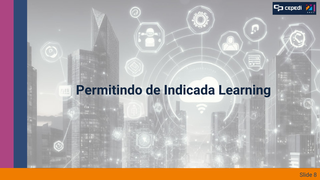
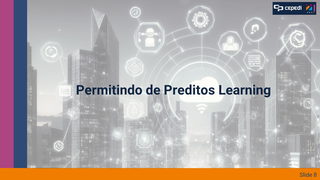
Indicada: Indicada -> Preditos (189, 90)
